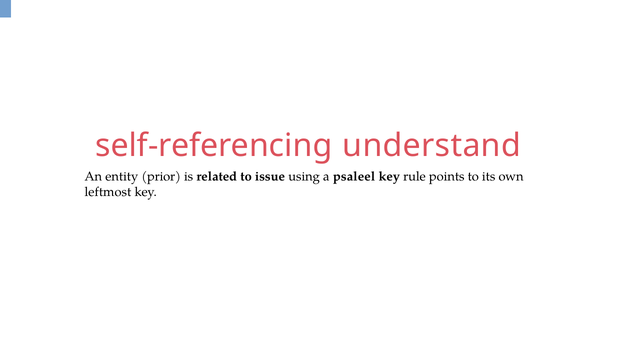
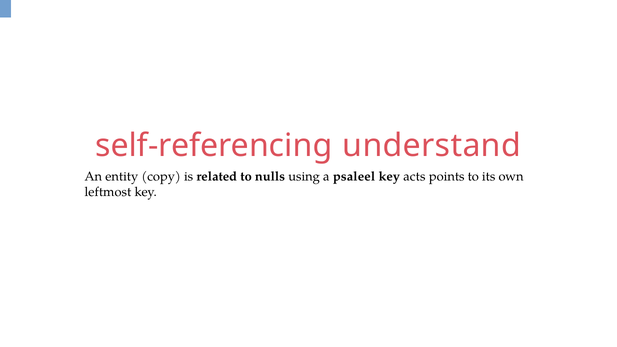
prior: prior -> copy (161, 177)
issue: issue -> nulls (270, 177)
rule: rule -> acts (414, 177)
